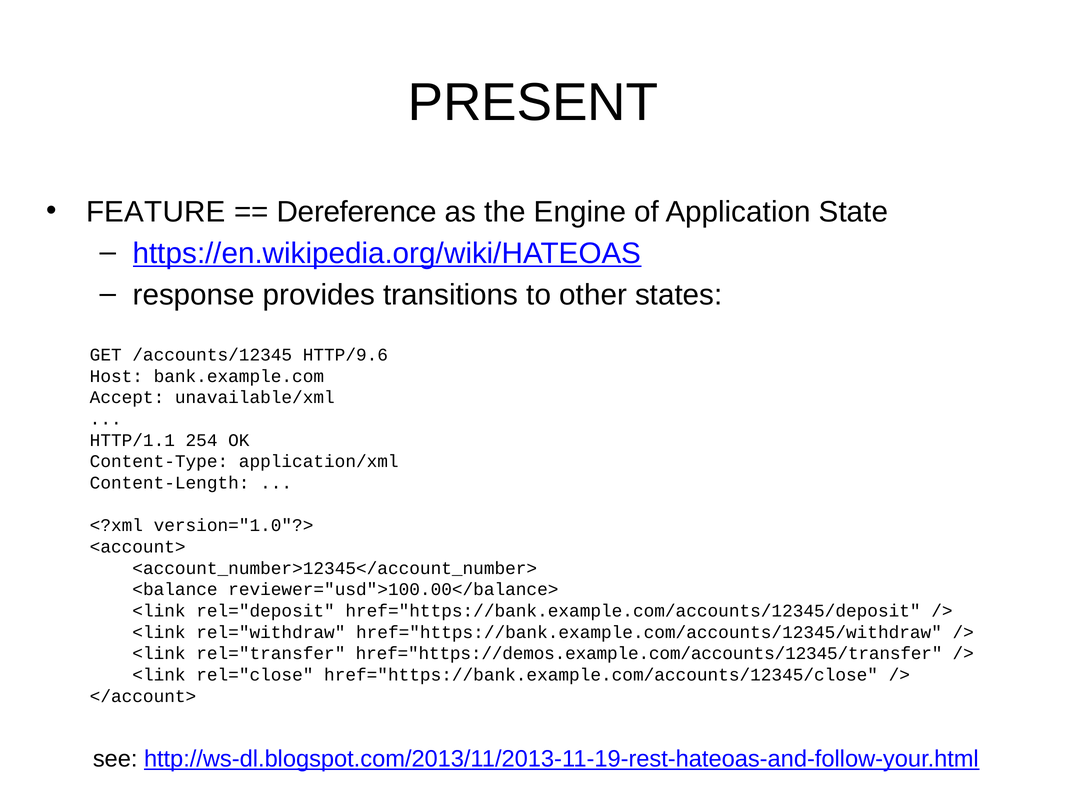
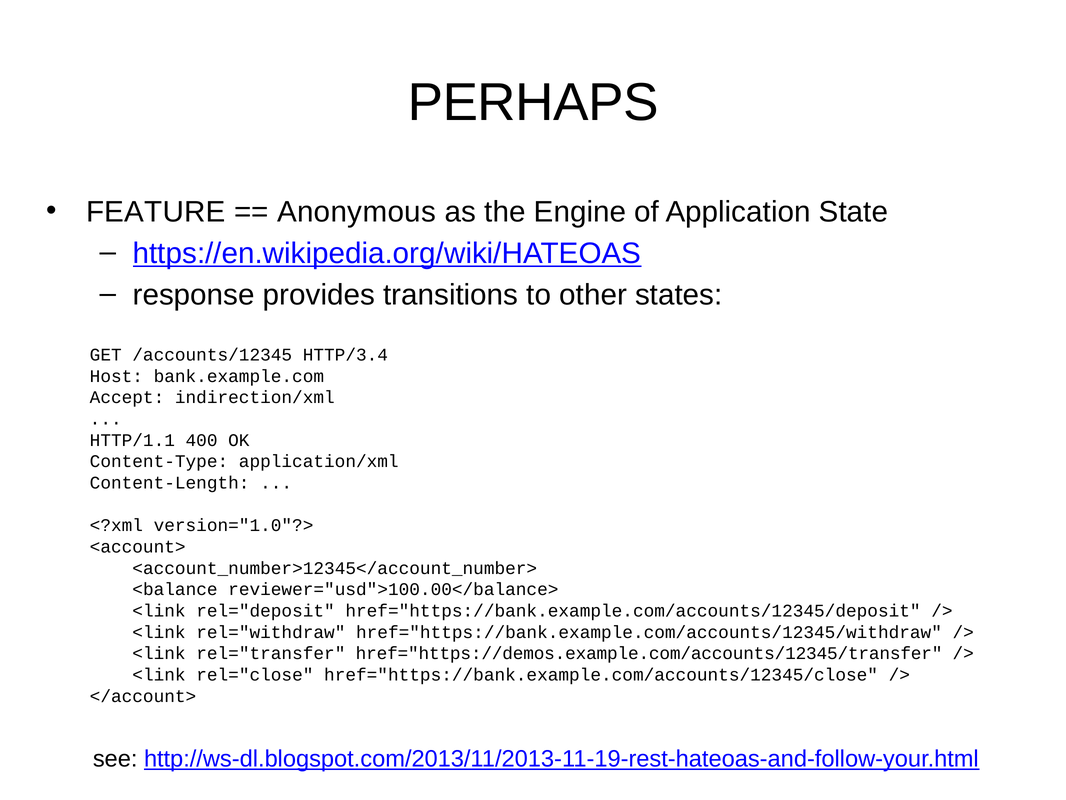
PRESENT: PRESENT -> PERHAPS (533, 102)
Dereference: Dereference -> Anonymous (357, 212)
HTTP/9.6: HTTP/9.6 -> HTTP/3.4 (345, 355)
unavailable/xml: unavailable/xml -> indirection/xml (255, 397)
254: 254 -> 400 (202, 440)
